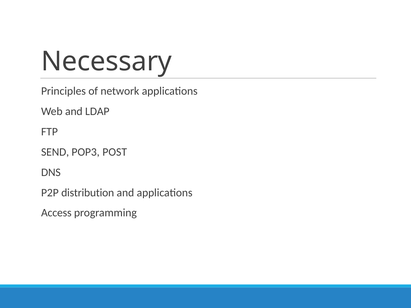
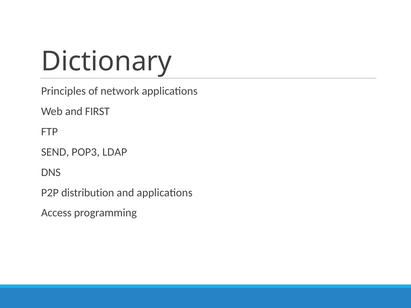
Necessary: Necessary -> Dictionary (106, 61)
LDAP: LDAP -> FIRST (97, 111)
POST: POST -> LDAP (115, 152)
